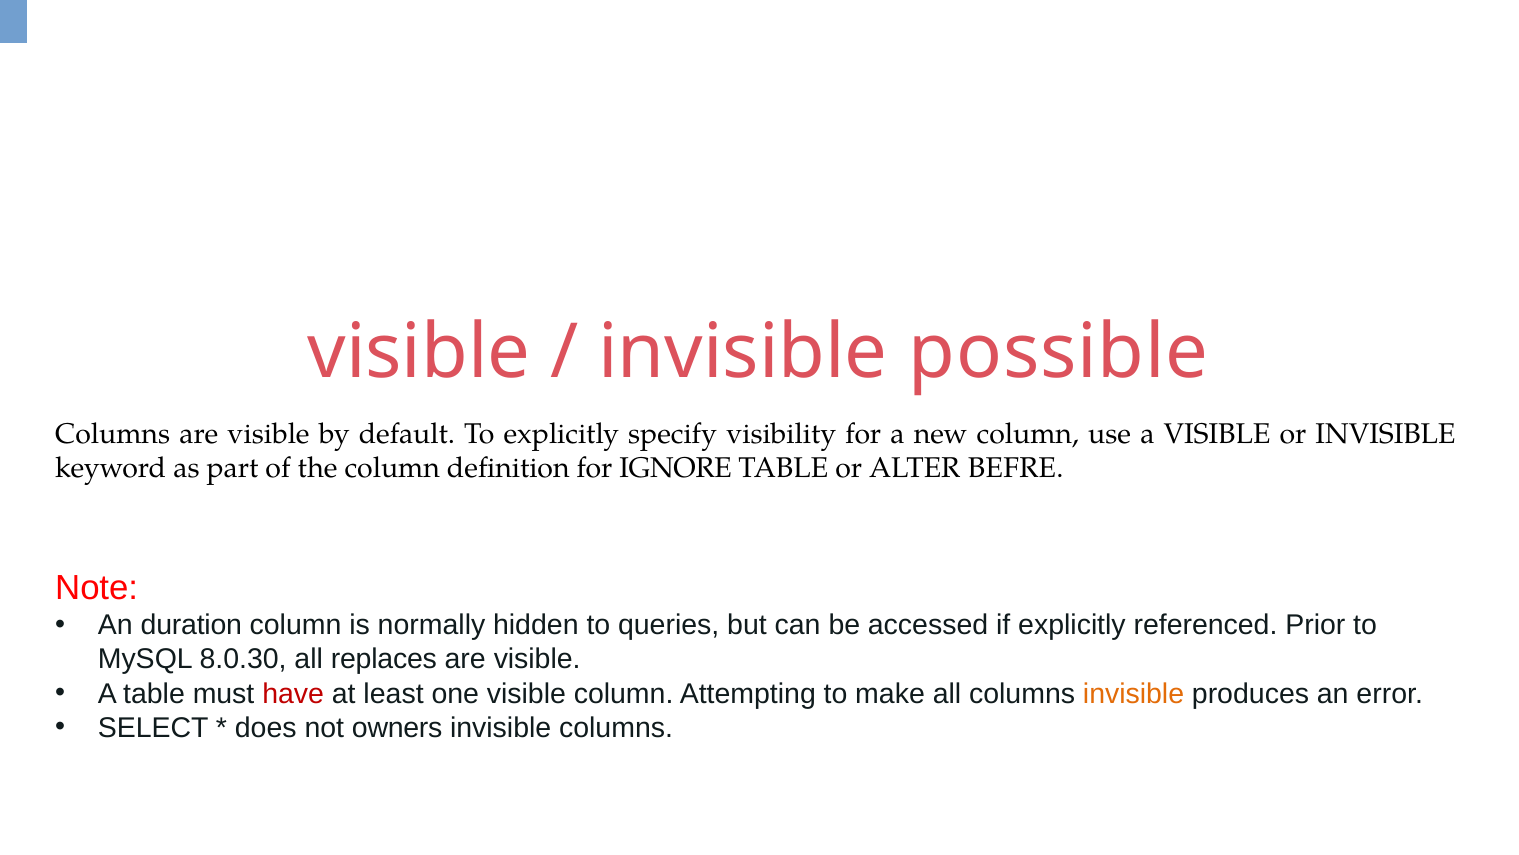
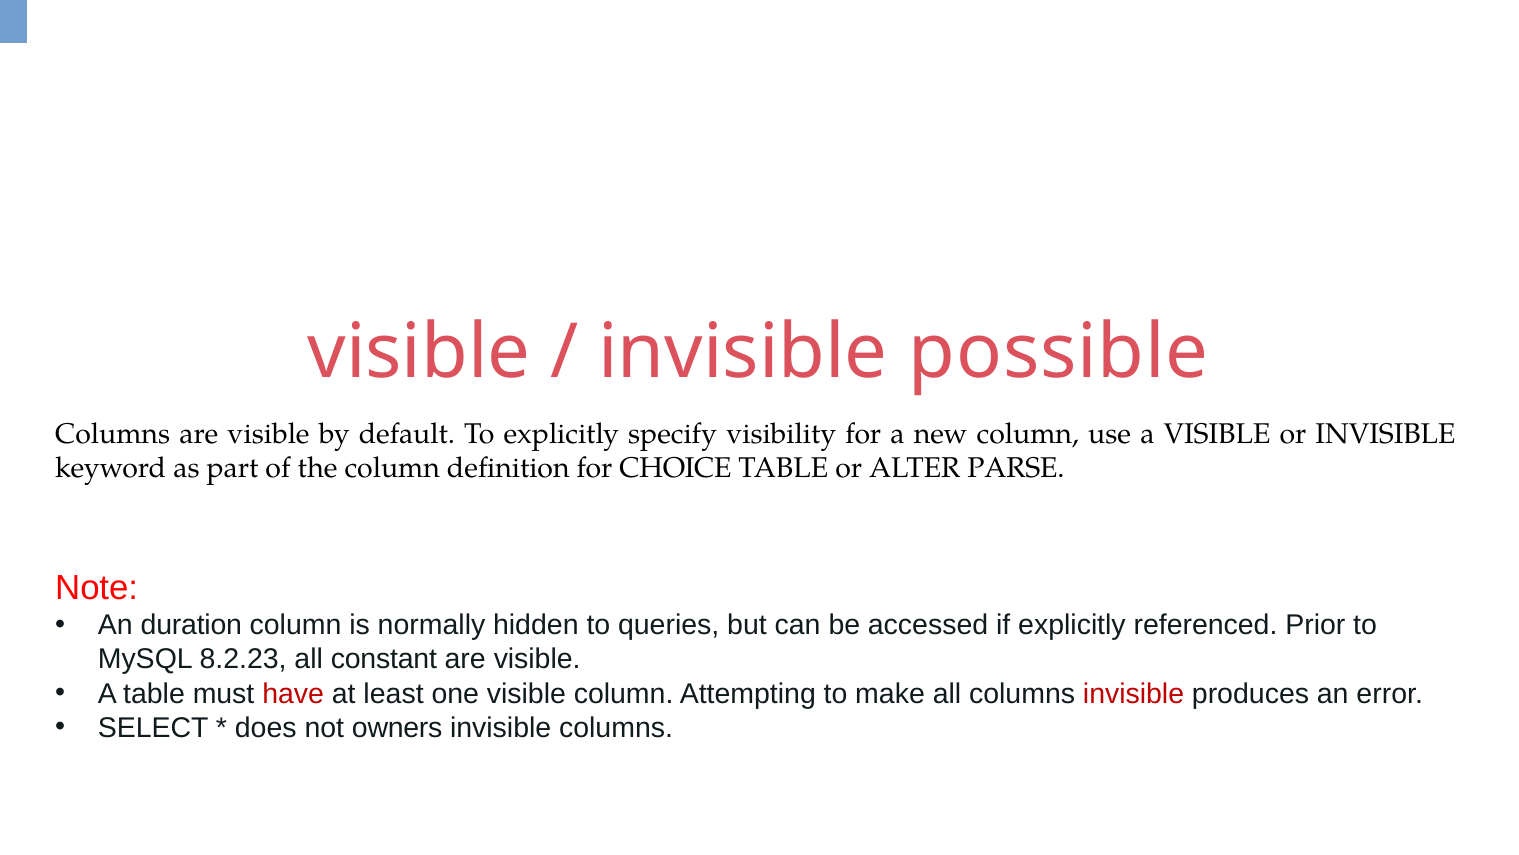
IGNORE: IGNORE -> CHOICE (675, 468)
BEFRE: BEFRE -> PARSE (1016, 468)
8.0.30: 8.0.30 -> 8.2.23 (243, 659)
replaces: replaces -> constant (384, 659)
invisible colour: orange -> red (1134, 693)
